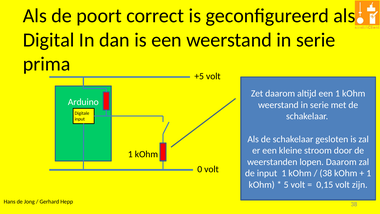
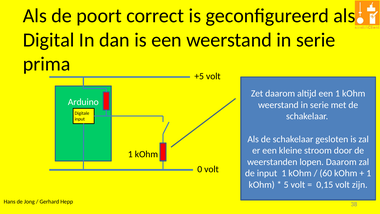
38: 38 -> 60 (326, 173)
